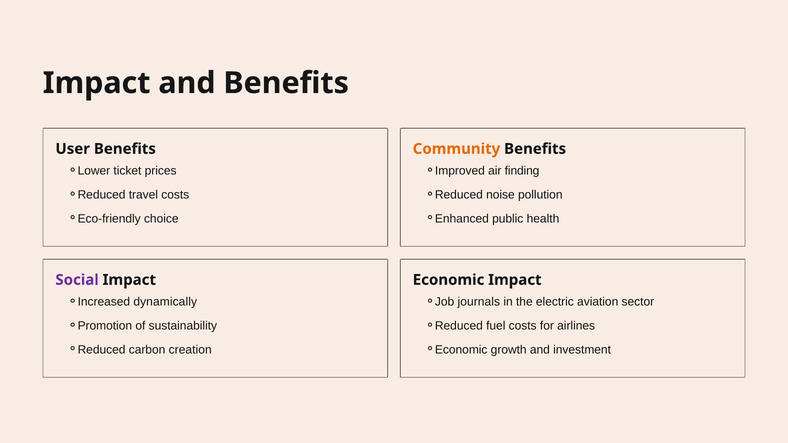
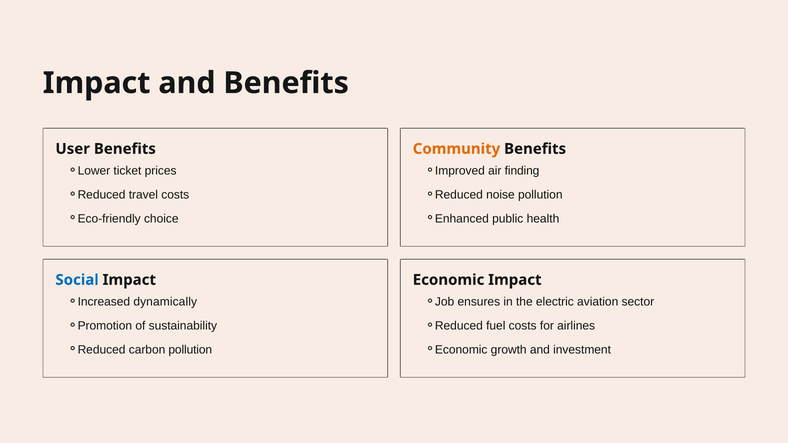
Social colour: purple -> blue (77, 280)
journals: journals -> ensures (479, 302)
carbon creation: creation -> pollution (190, 350)
